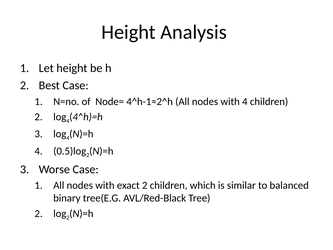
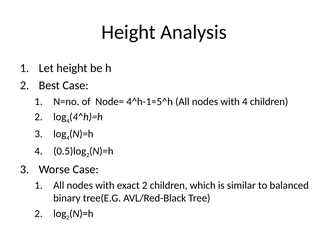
4^h-1≈2^h: 4^h-1≈2^h -> 4^h-1≈5^h (150, 101)
